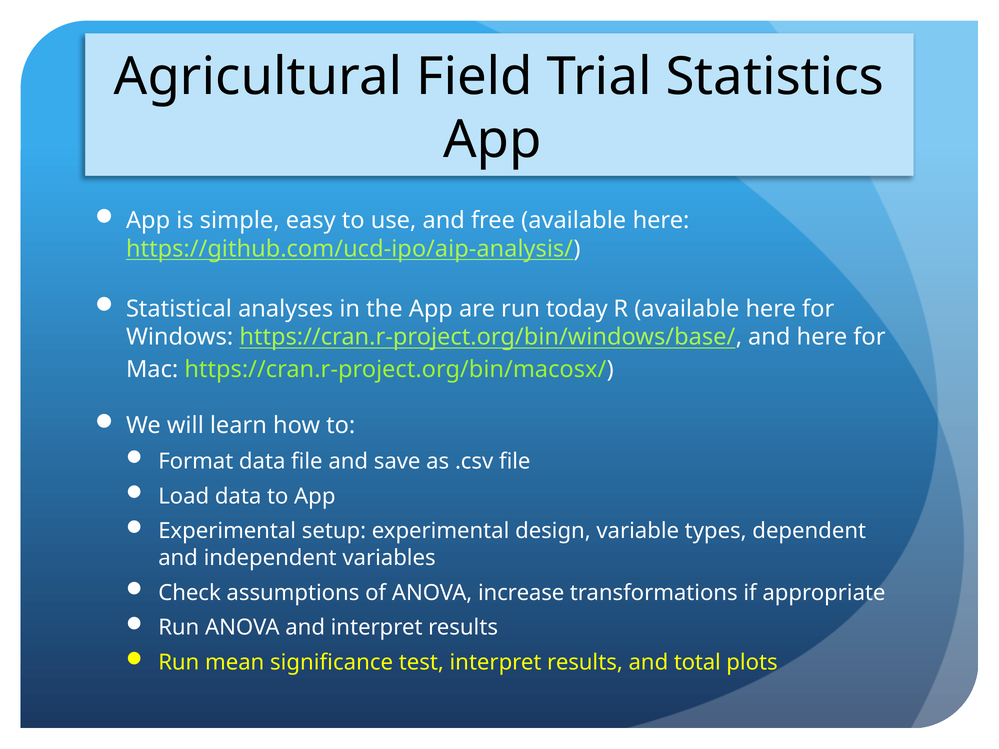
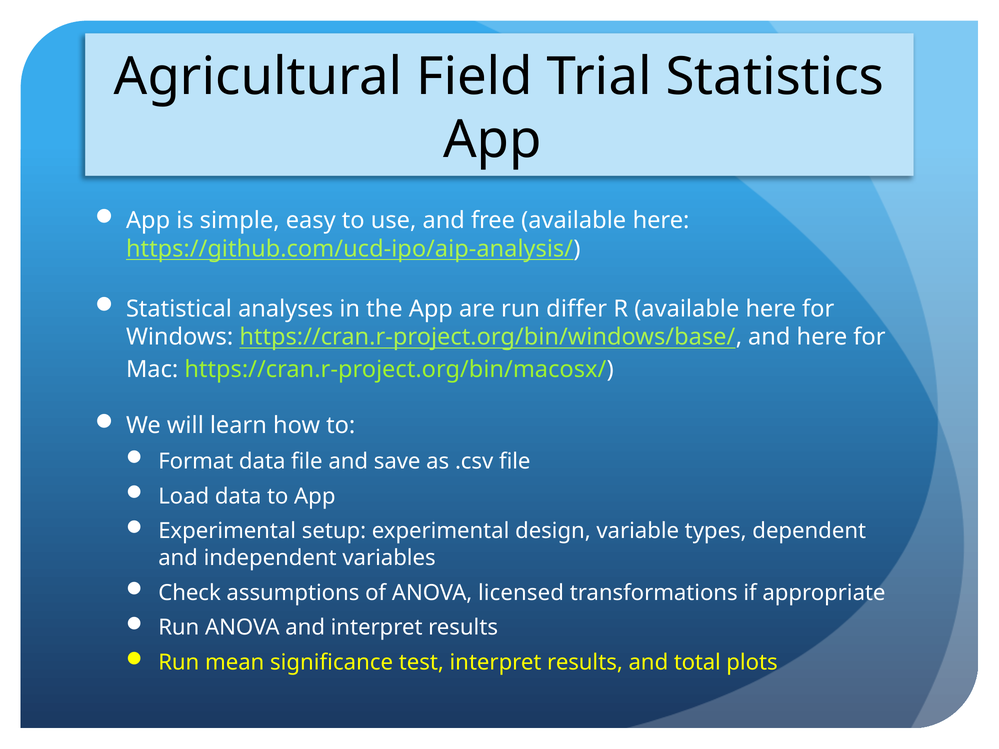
today: today -> differ (577, 309)
increase: increase -> licensed (521, 593)
